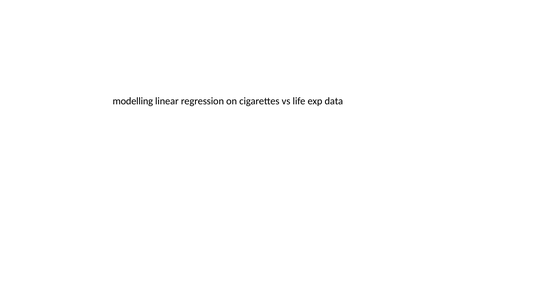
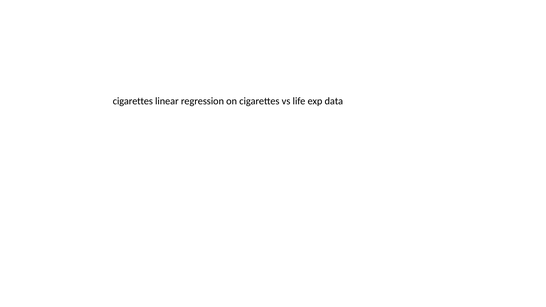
modelling: modelling -> cigarettes (133, 101)
